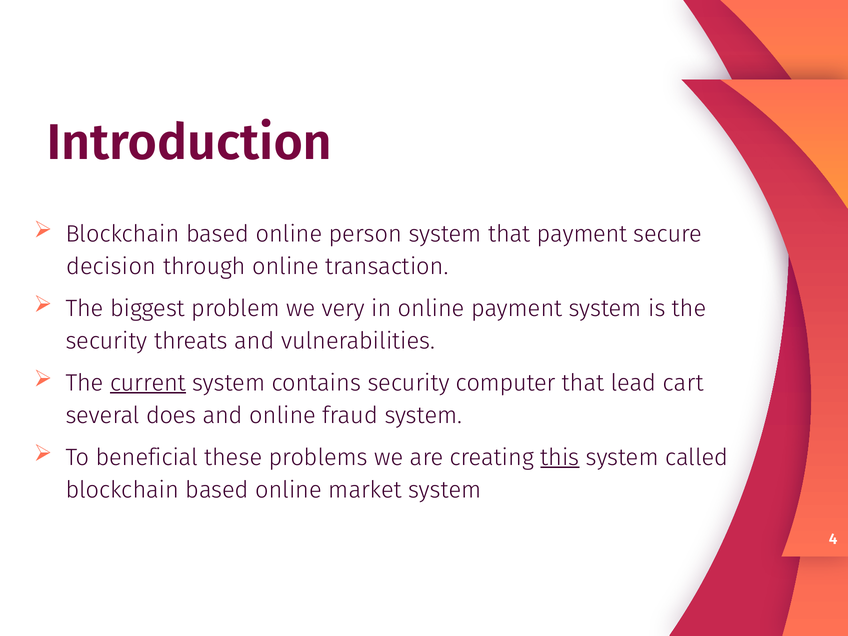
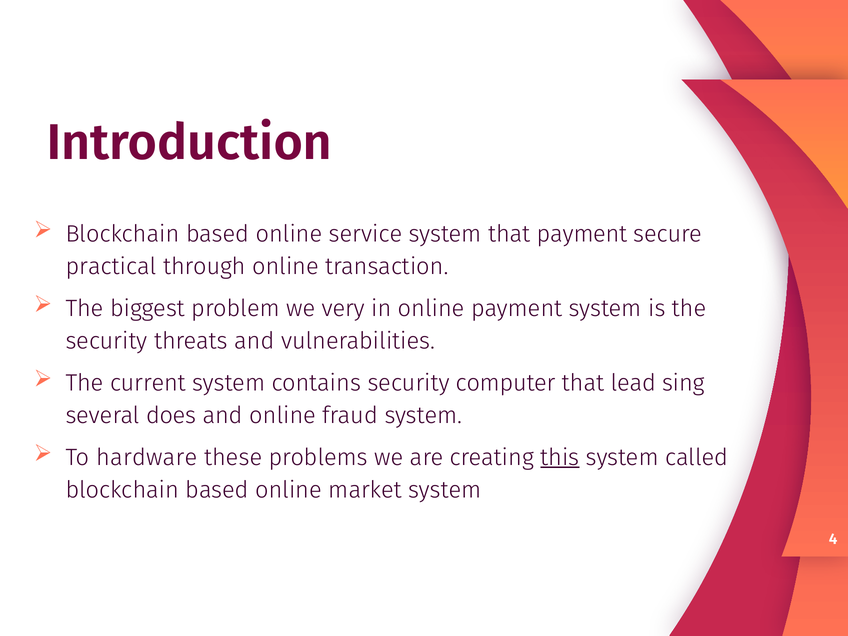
person: person -> service (365, 234)
decision: decision -> practical (111, 266)
current underline: present -> none (148, 383)
cart: cart -> sing (683, 383)
beneficial: beneficial -> hardware (147, 457)
